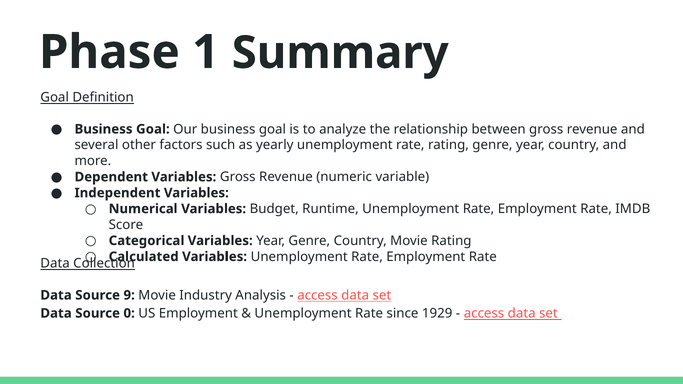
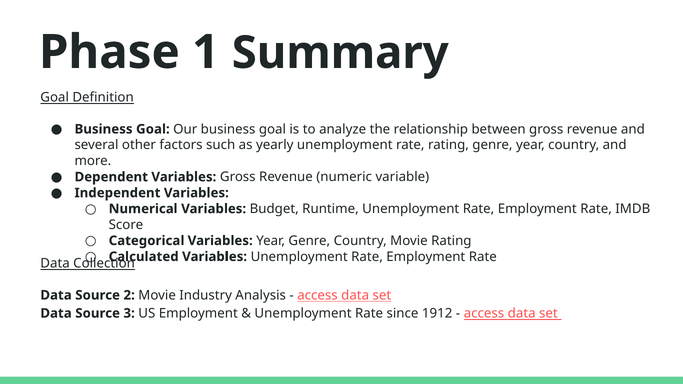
9: 9 -> 2 (129, 295)
0: 0 -> 3 (129, 313)
1929: 1929 -> 1912 (437, 313)
